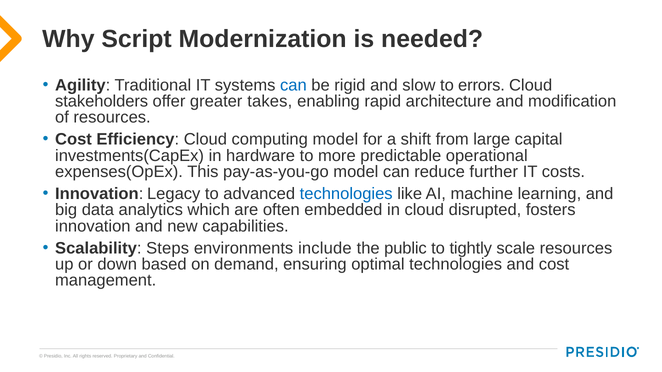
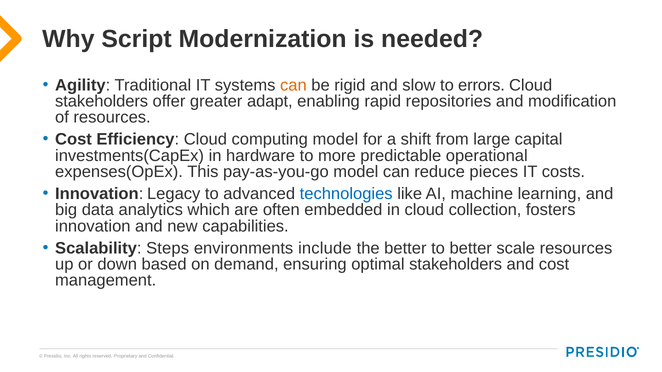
can colour: blue -> orange (293, 85)
takes: takes -> adapt (270, 101)
architecture: architecture -> repositories (449, 101)
further: further -> pieces (494, 172)
disrupted: disrupted -> collection (485, 210)
the public: public -> better (405, 249)
to tightly: tightly -> better (471, 249)
optimal technologies: technologies -> stakeholders (456, 265)
